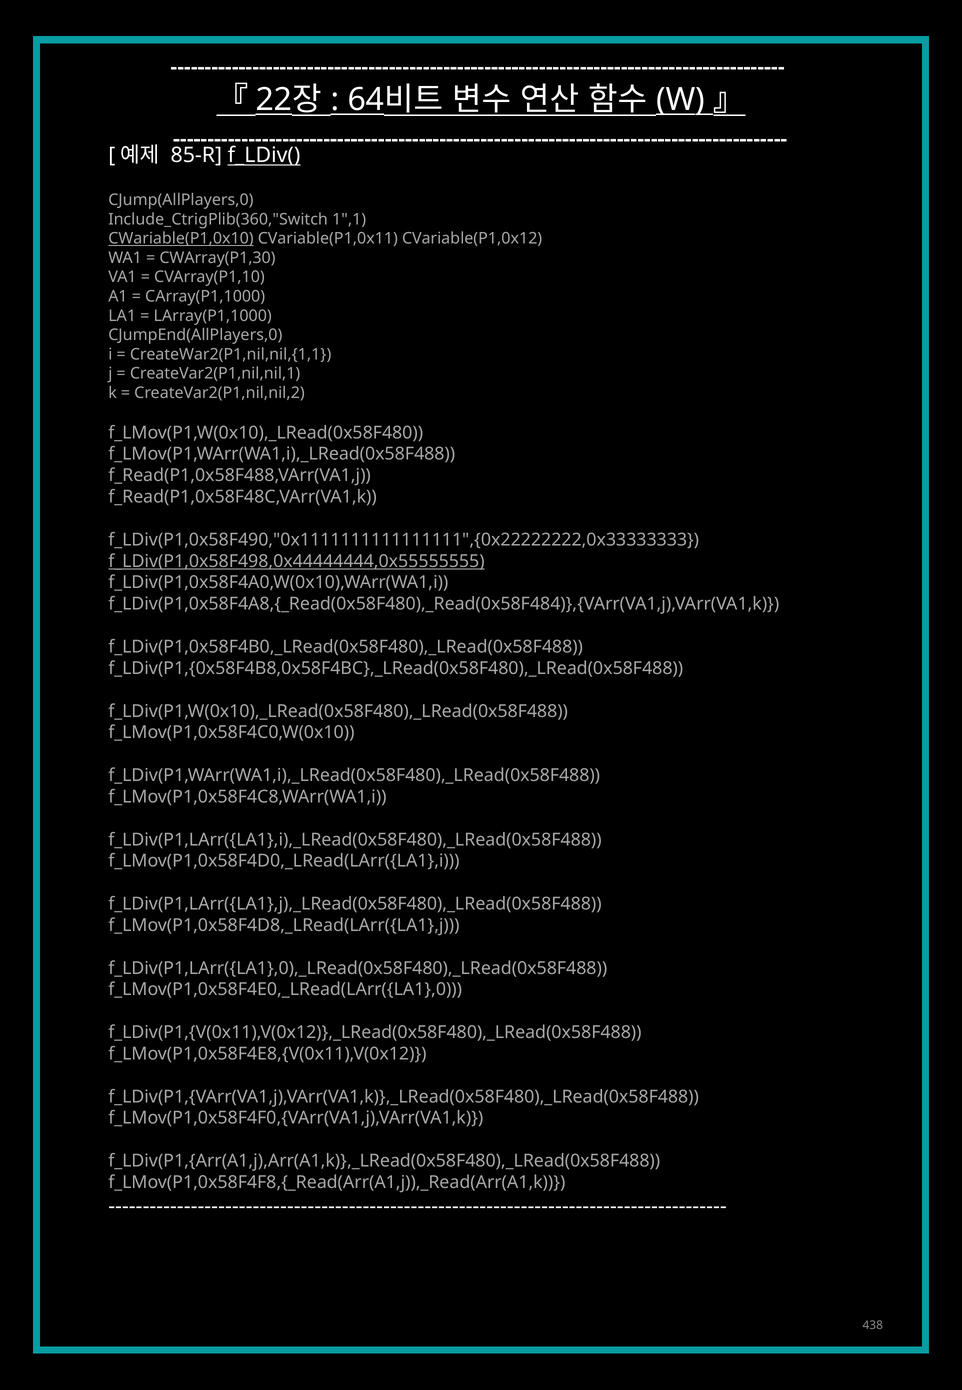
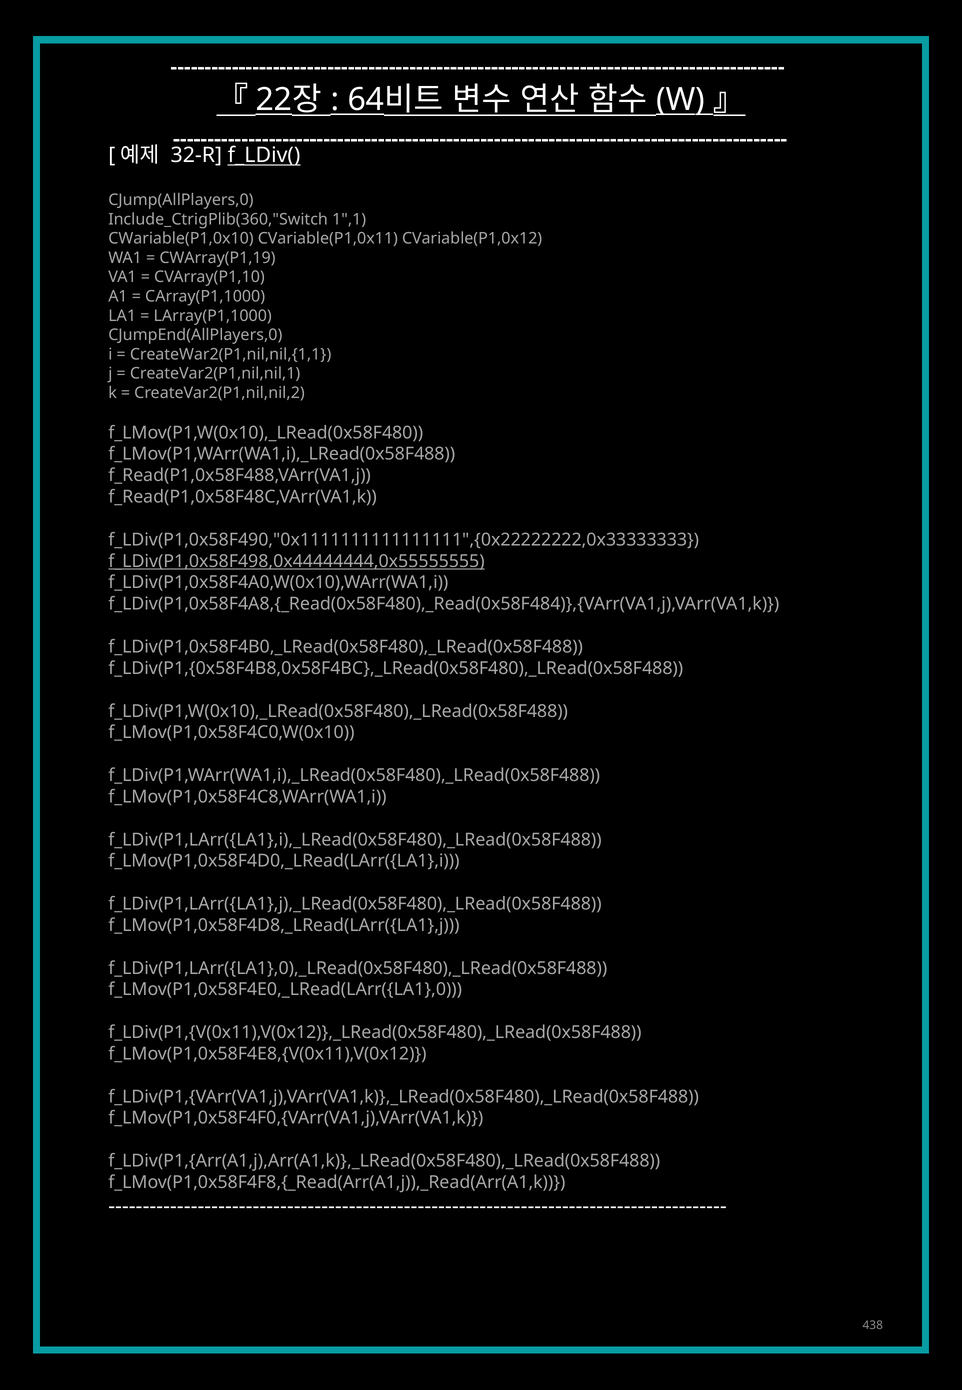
85-R: 85-R -> 32-R (196, 155)
CWariable(P1,0x10 underline: present -> none (181, 238)
CWArray(P1,30: CWArray(P1,30 -> CWArray(P1,19 (217, 258)
